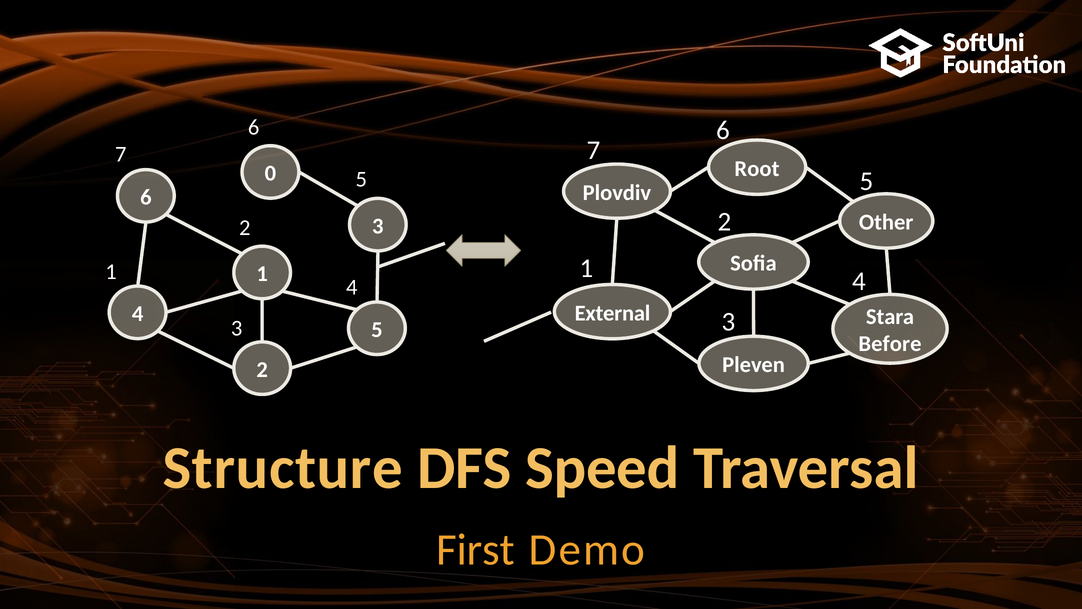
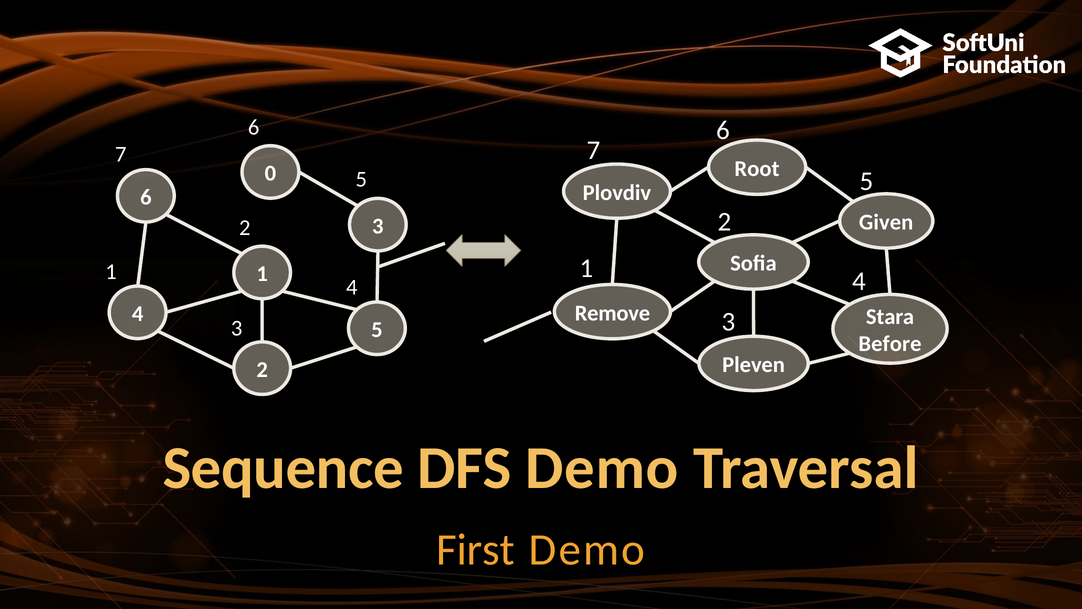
Other: Other -> Given (886, 222)
External: External -> Remove (612, 313)
Structure: Structure -> Sequence (283, 468)
DFS Speed: Speed -> Demo (602, 468)
